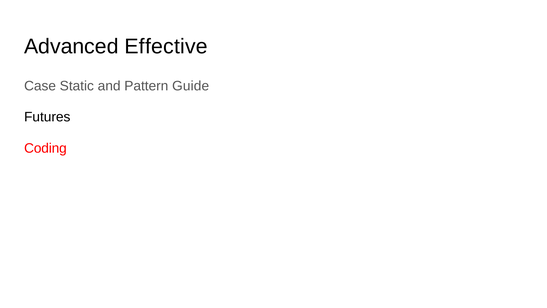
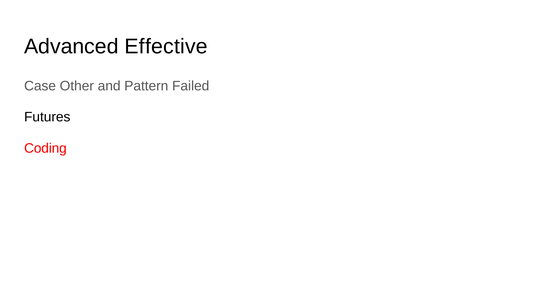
Static: Static -> Other (77, 86)
Guide: Guide -> Failed (191, 86)
